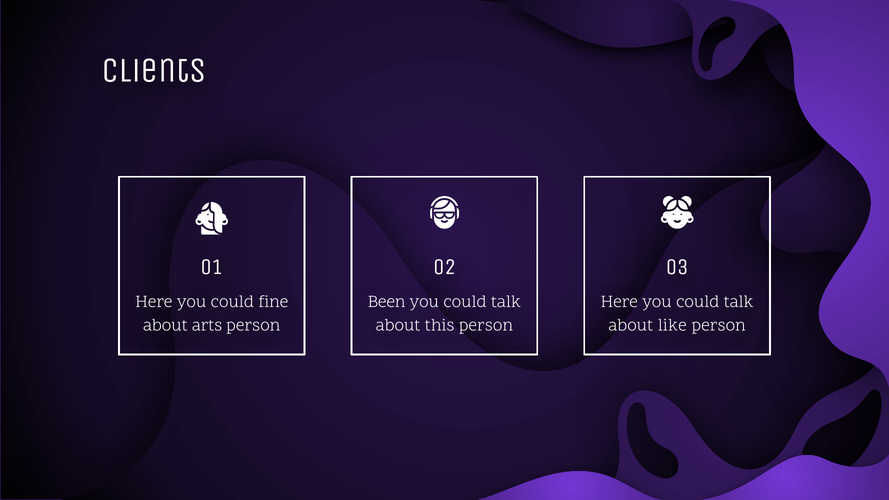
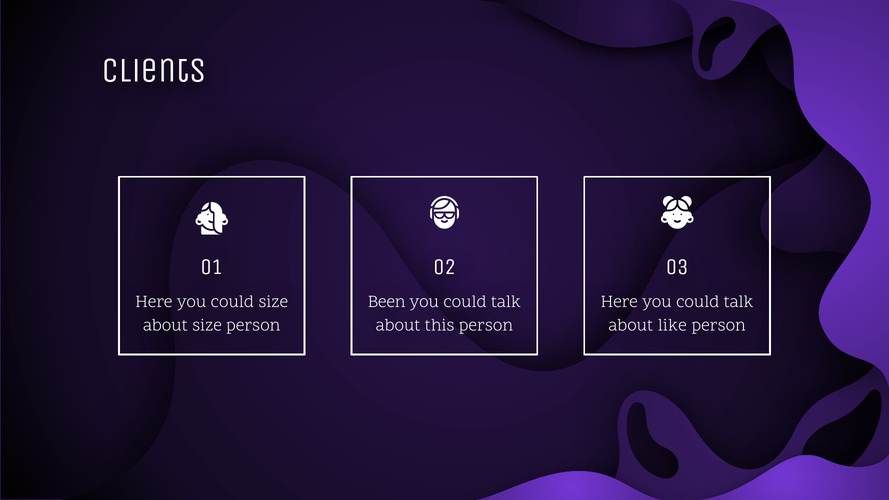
could fine: fine -> size (273, 301)
about arts: arts -> size (207, 325)
